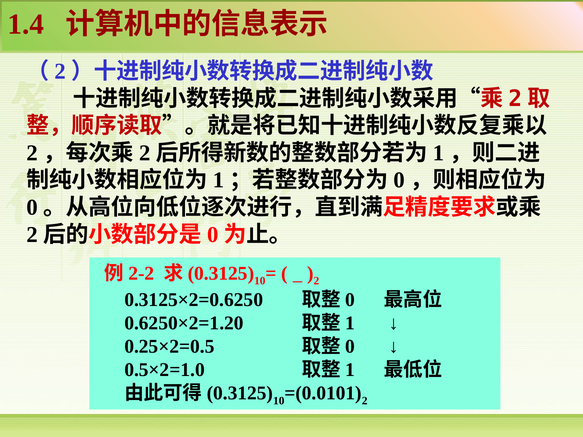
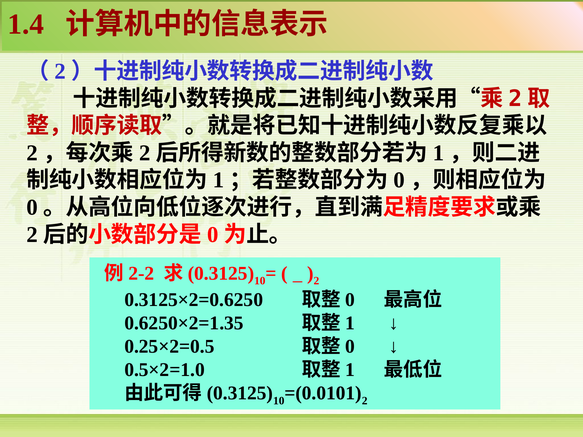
0.6250×2=1.20: 0.6250×2=1.20 -> 0.6250×2=1.35 (184, 323)
